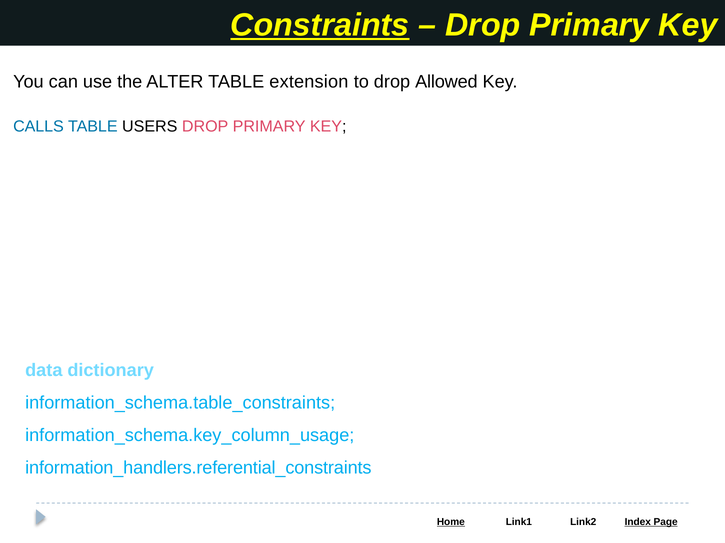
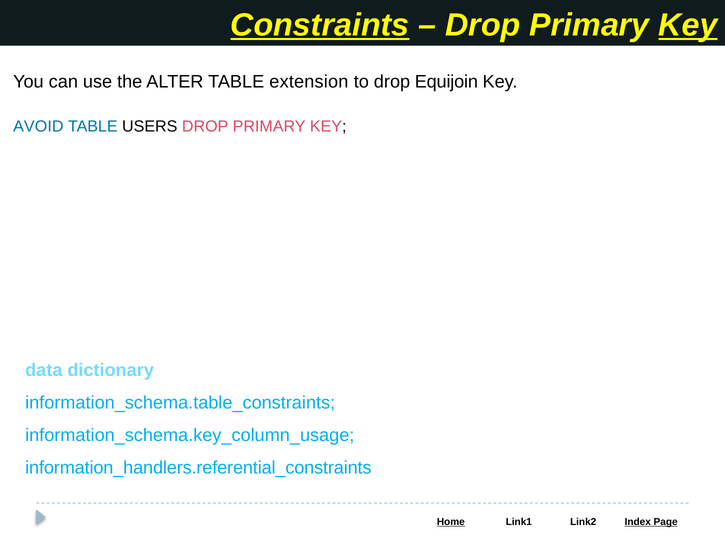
Key underline: none -> present (688, 25)
Allowed: Allowed -> Equijoin (446, 82)
CALLS: CALLS -> AVOID (38, 126)
